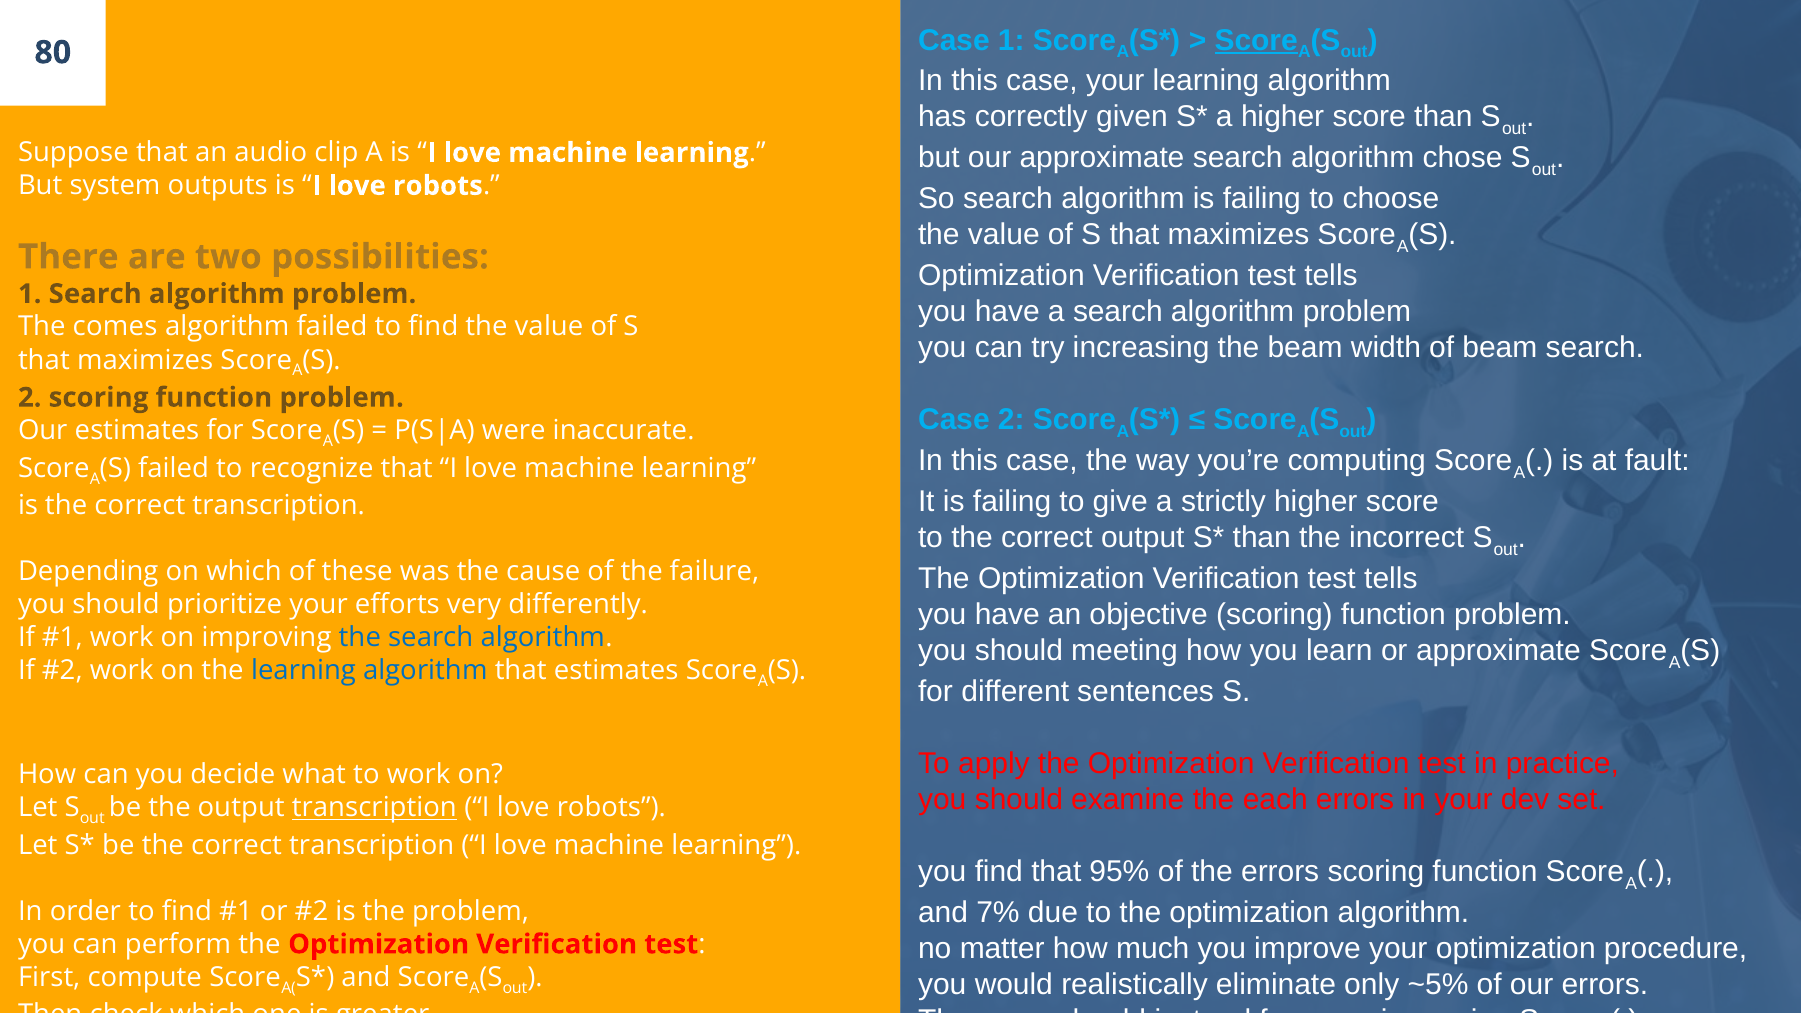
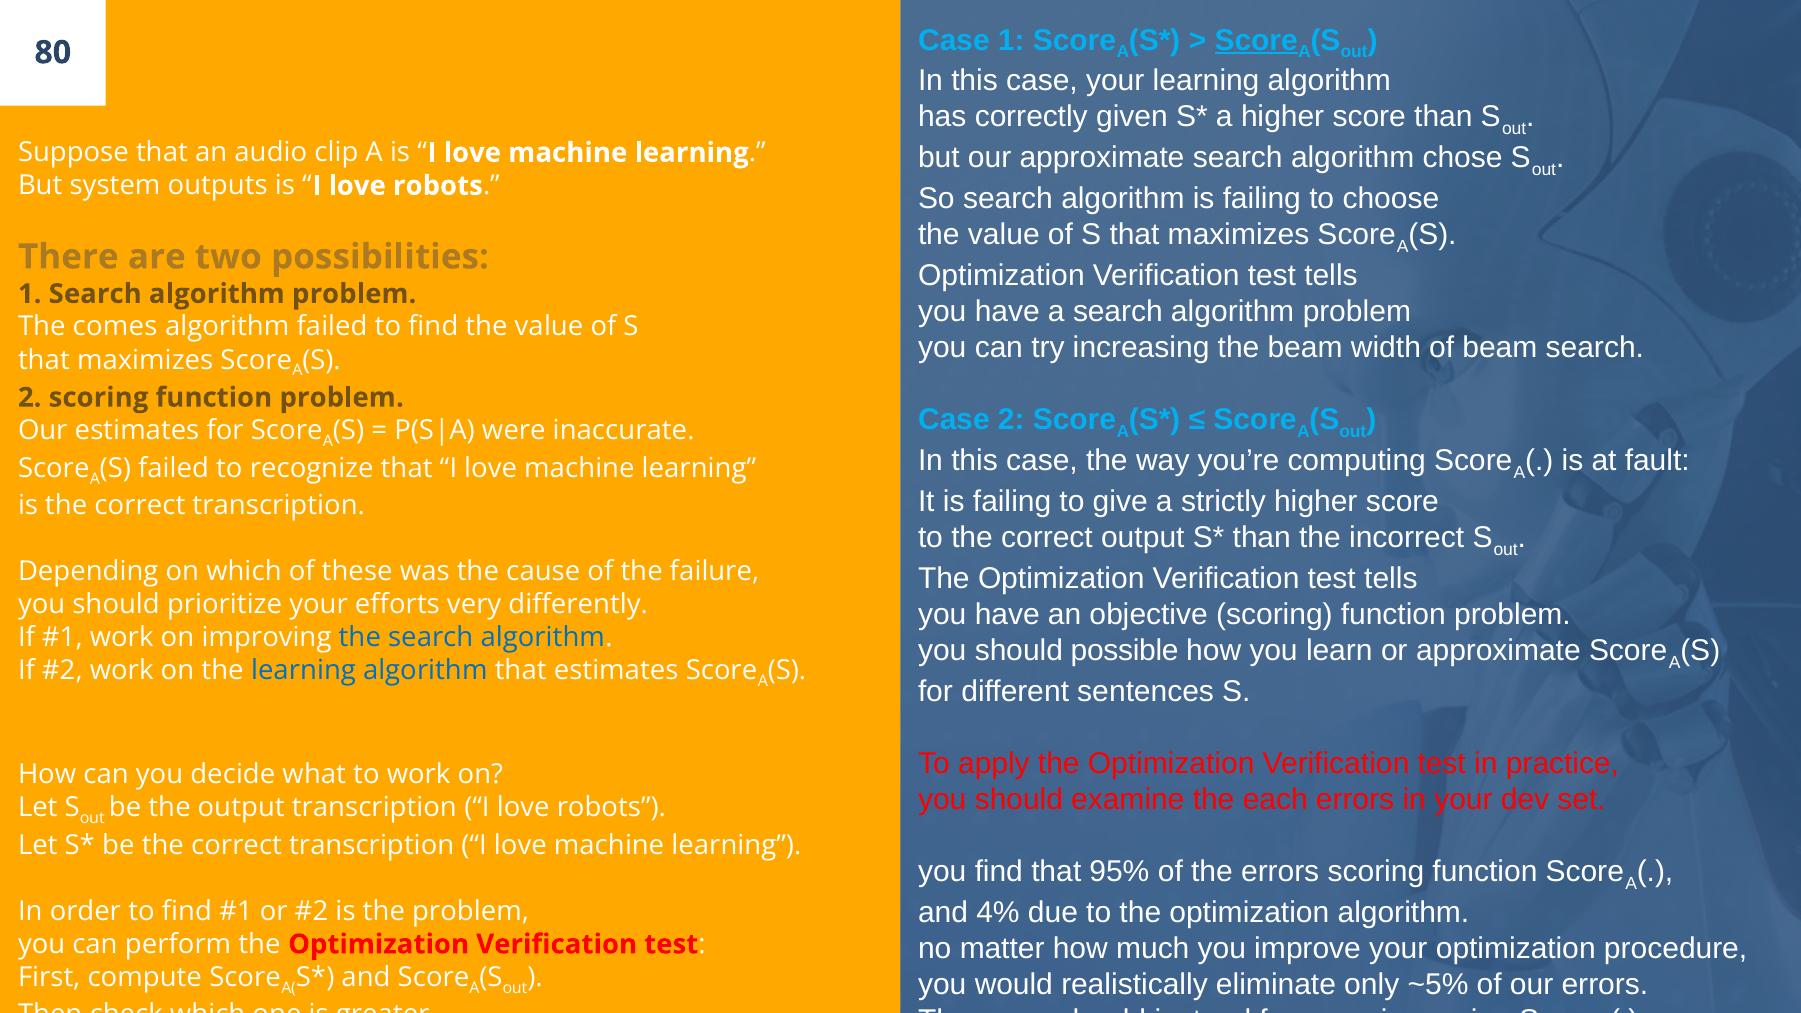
meeting: meeting -> possible (1125, 651)
transcription underline: present -> none (374, 808)
7%: 7% -> 4% (998, 913)
